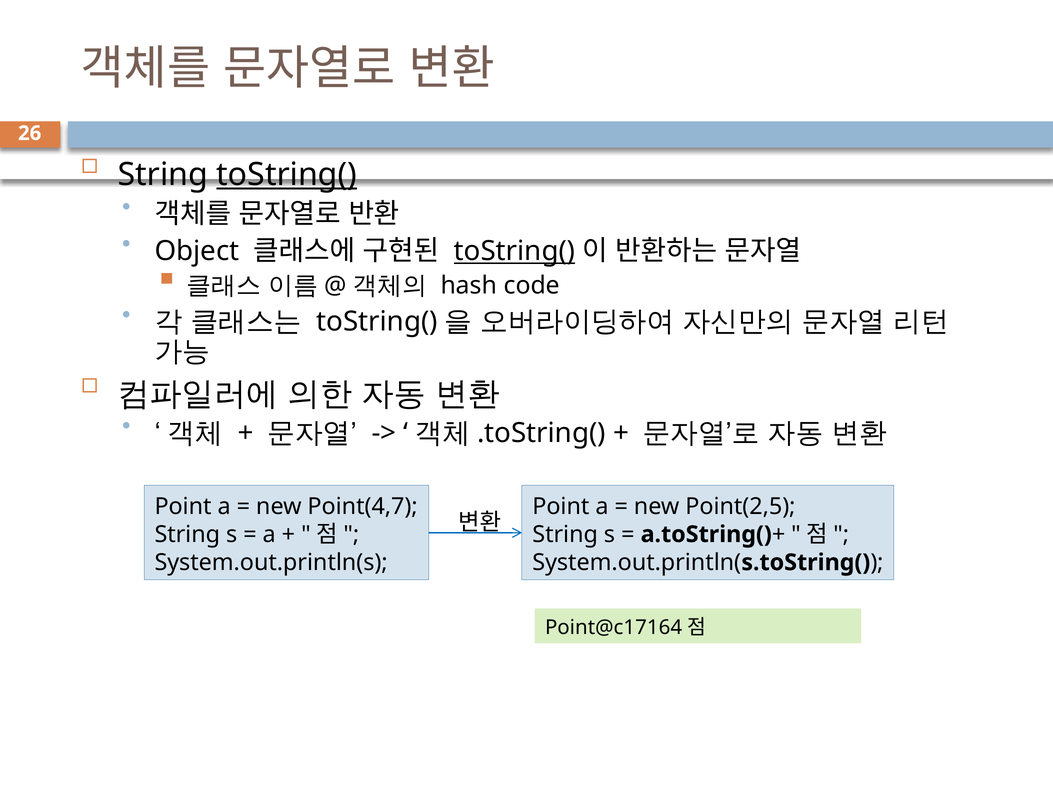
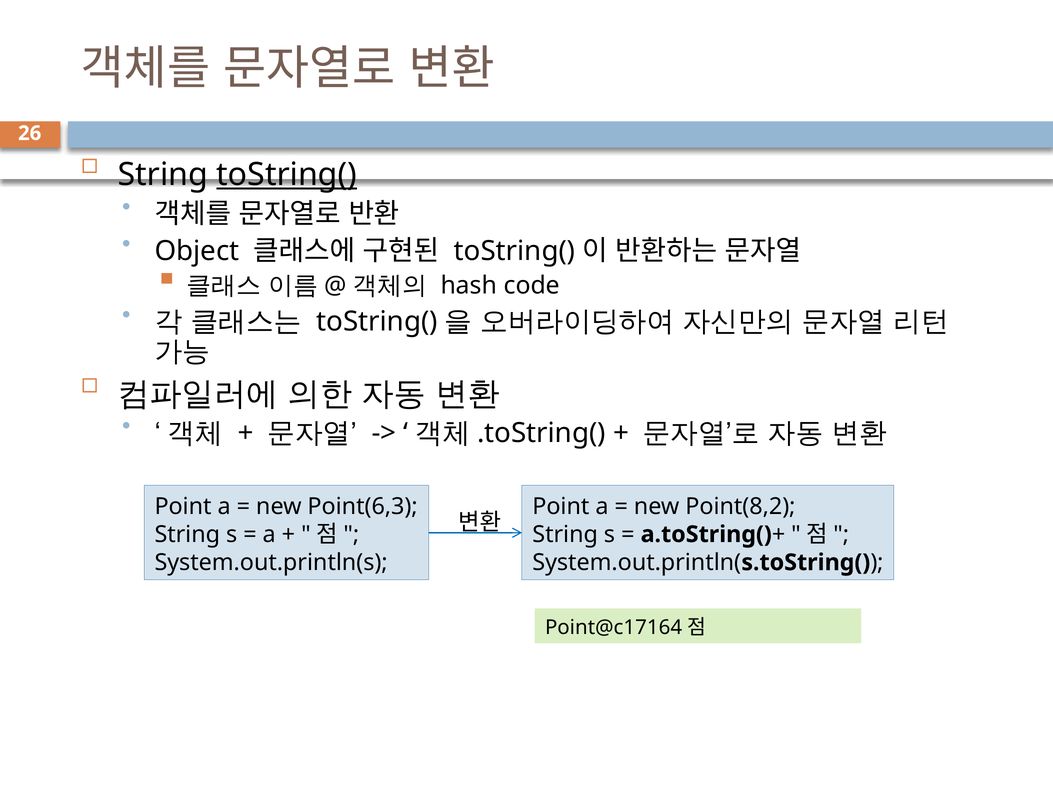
toString( underline: present -> none (515, 251)
Point(4,7: Point(4,7 -> Point(6,3 (363, 506)
Point(2,5: Point(2,5 -> Point(8,2 (740, 506)
